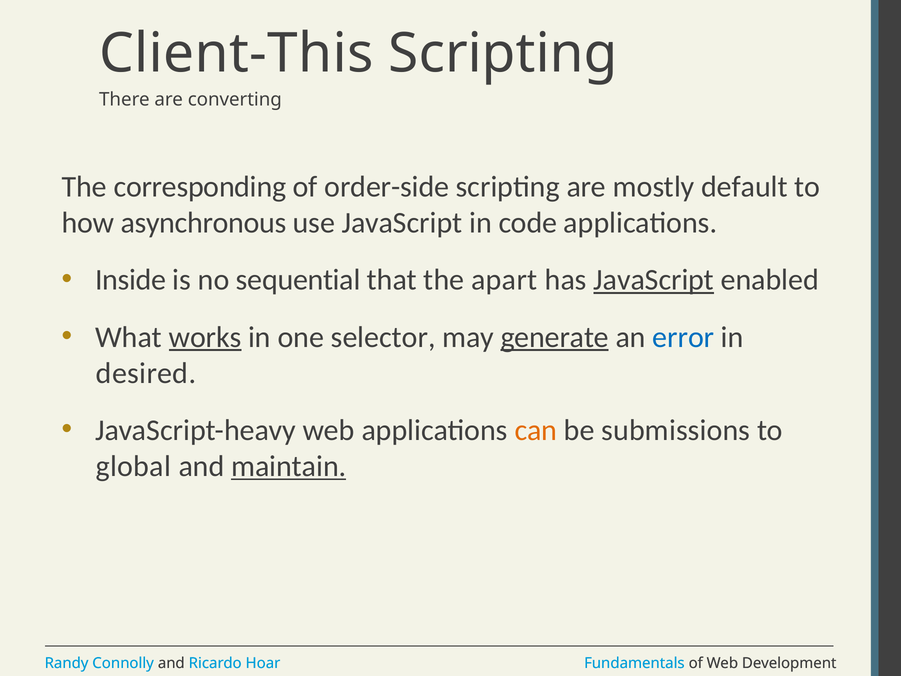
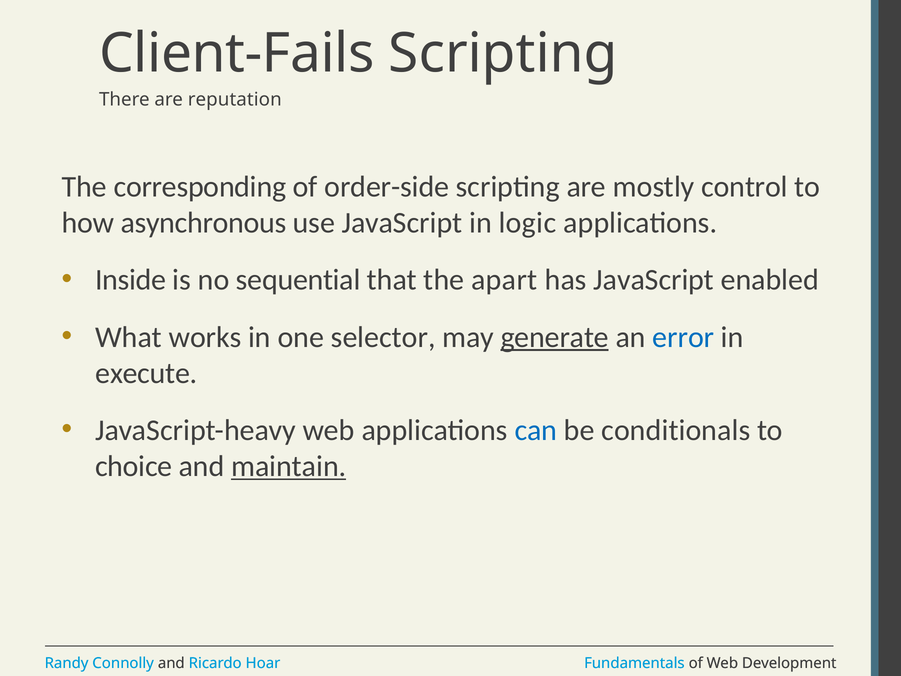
Client-This: Client-This -> Client-Fails (237, 53)
converting: converting -> reputation (235, 100)
default: default -> control (745, 187)
code: code -> logic (527, 223)
JavaScript underline: present -> none (654, 280)
works underline: present -> none (205, 337)
desired: desired -> execute (146, 373)
can colour: orange -> blue (536, 430)
submissions: submissions -> conditionals (676, 430)
global: global -> choice (134, 466)
